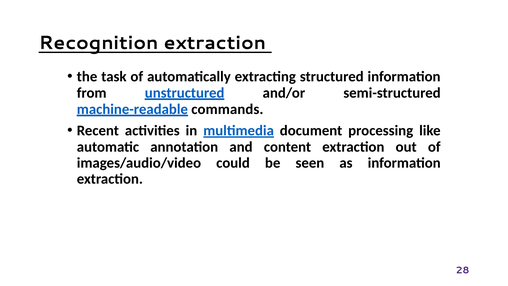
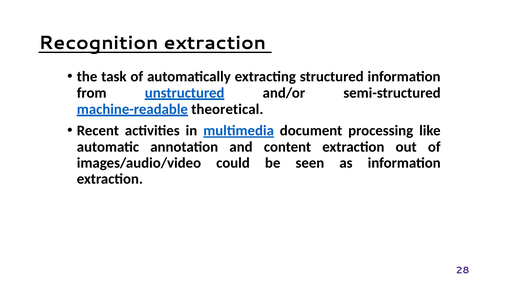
commands: commands -> theoretical (227, 109)
